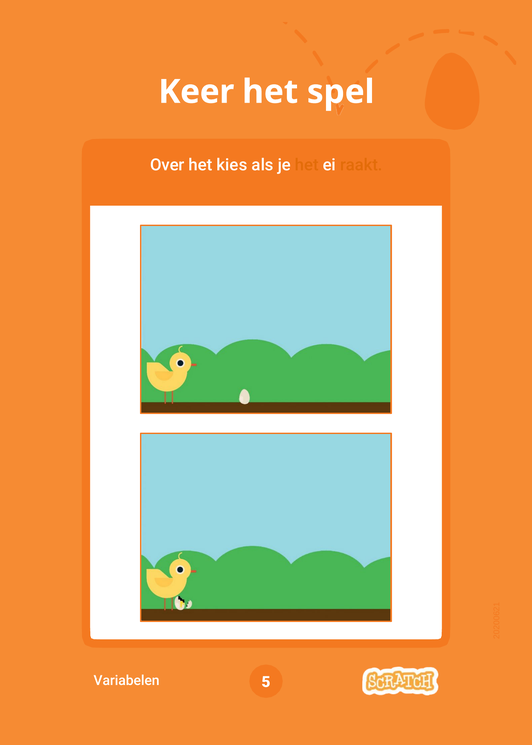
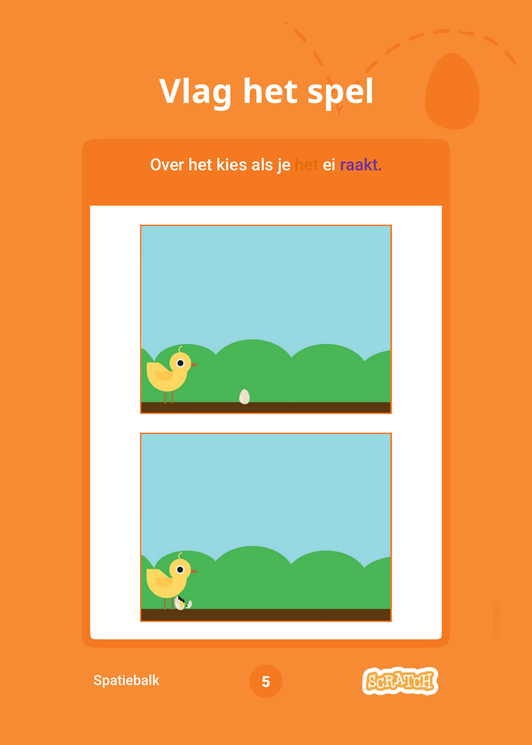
Keer: Keer -> Vlag (196, 92)
raakt colour: orange -> purple (361, 165)
Variabelen: Variabelen -> Spatiebalk (127, 680)
